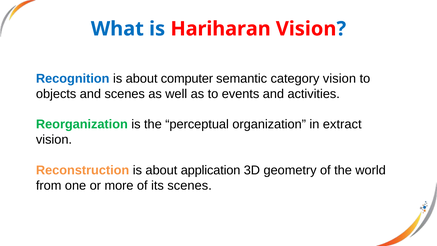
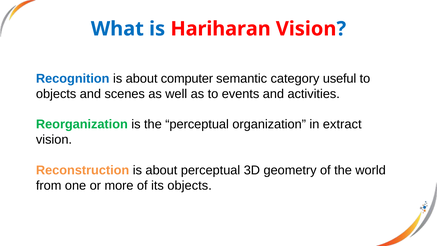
category vision: vision -> useful (340, 78)
about application: application -> perceptual (211, 170)
its scenes: scenes -> objects (190, 186)
